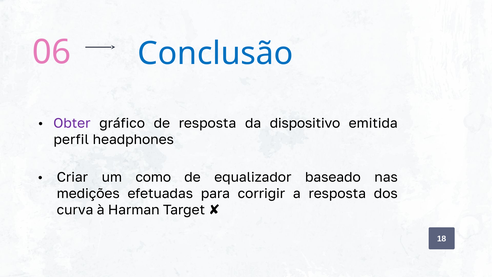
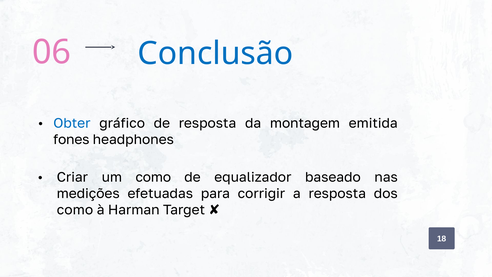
Obter colour: purple -> blue (72, 123)
dispositivo: dispositivo -> montagem (305, 123)
perfil: perfil -> fones (71, 140)
curva: curva -> como (75, 210)
